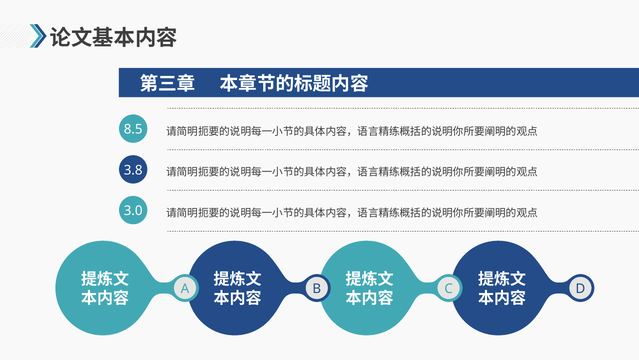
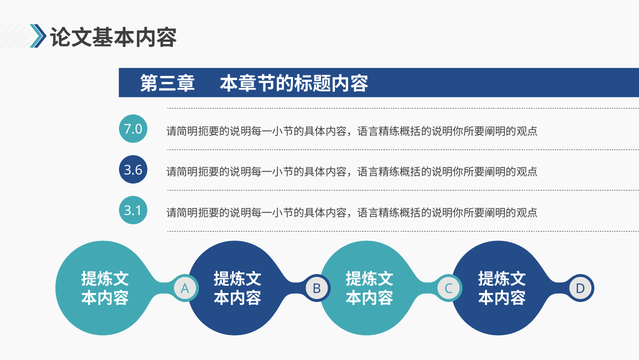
8.5: 8.5 -> 7.0 (133, 129)
3.8: 3.8 -> 3.6 (133, 170)
3.0: 3.0 -> 3.1 (133, 211)
